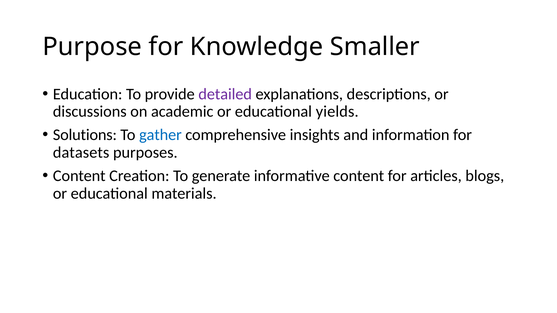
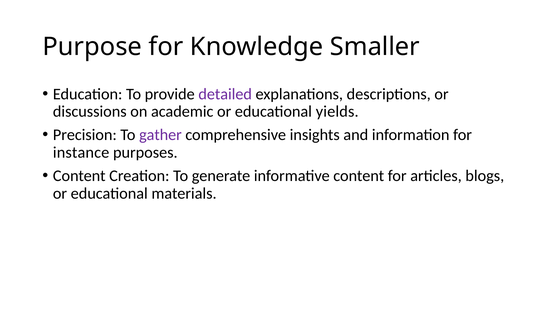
Solutions: Solutions -> Precision (85, 135)
gather colour: blue -> purple (160, 135)
datasets: datasets -> instance (81, 153)
